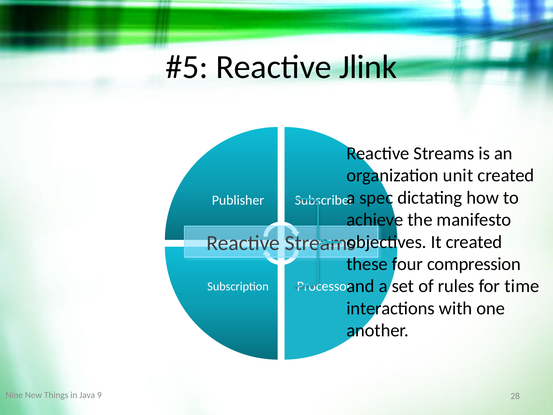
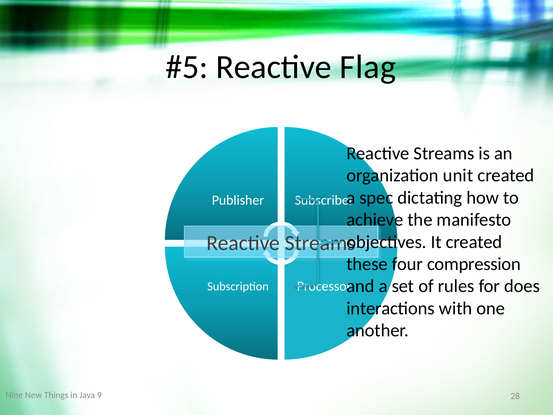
Jlink: Jlink -> Flag (368, 67)
time: time -> does (522, 286)
